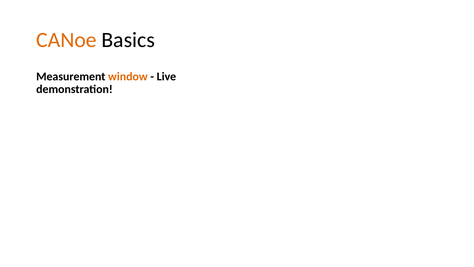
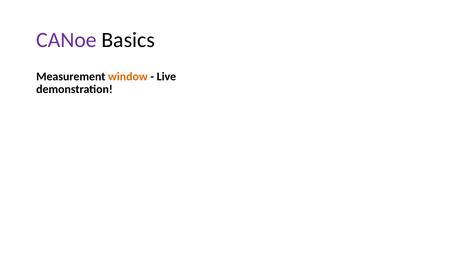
CANoe colour: orange -> purple (66, 40)
